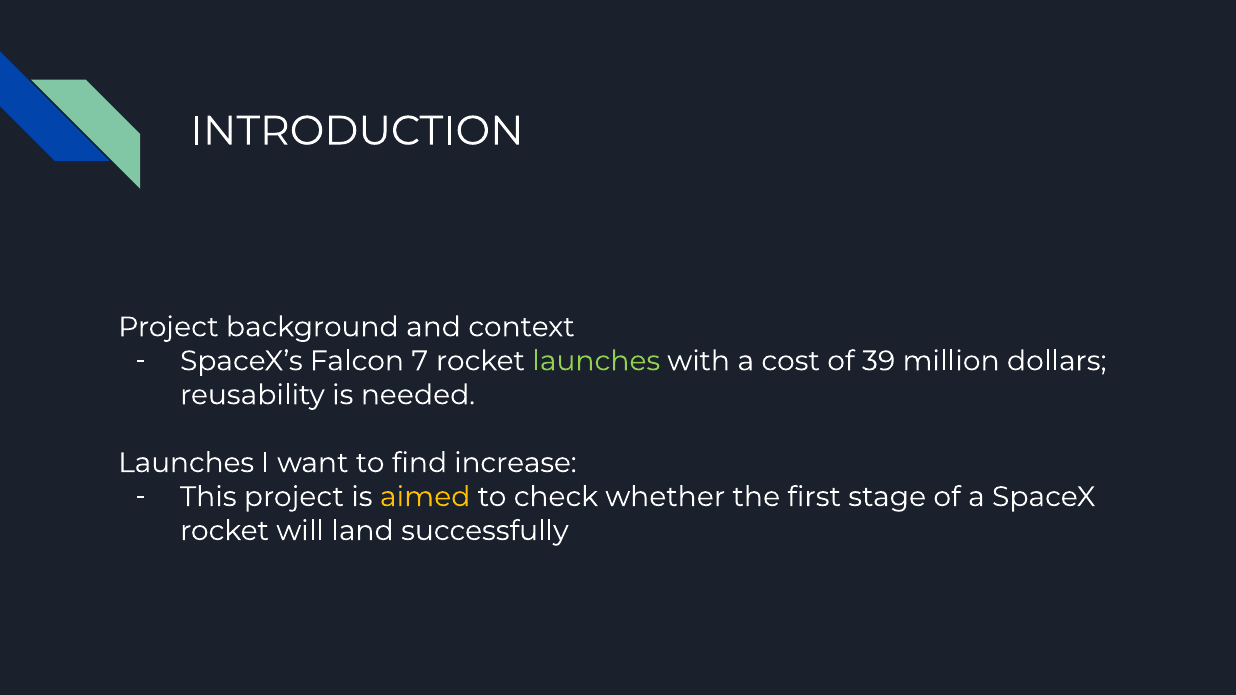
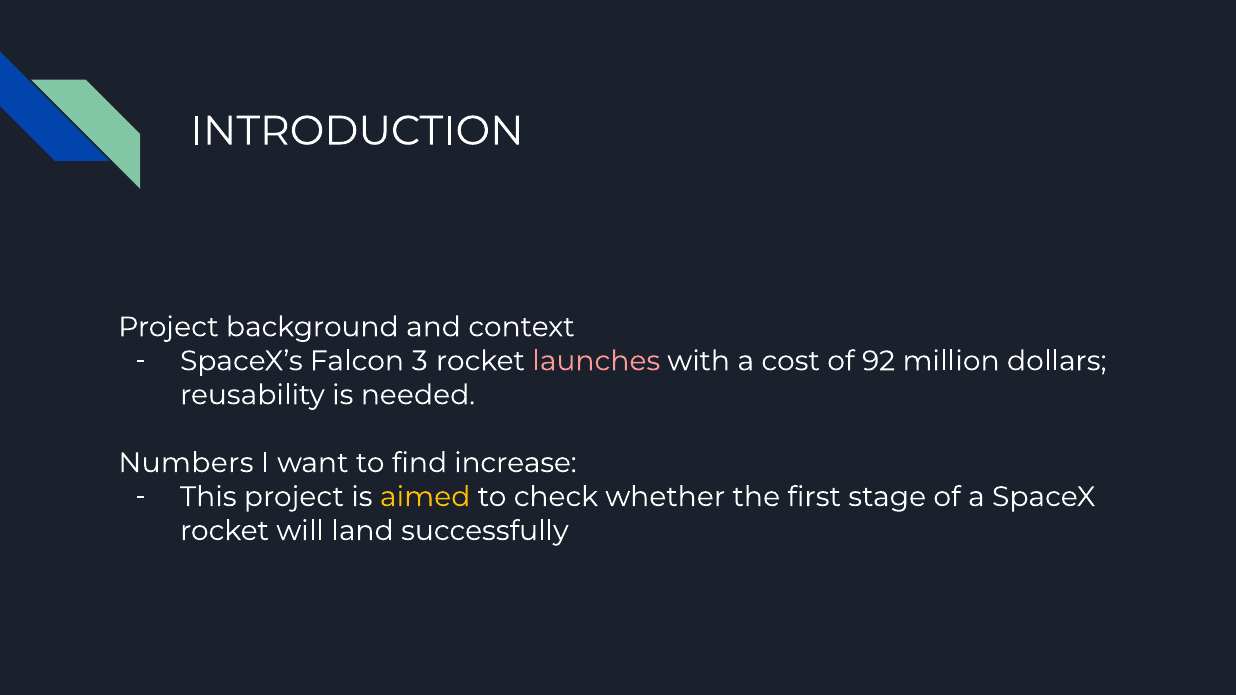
7: 7 -> 3 (420, 361)
launches colour: light green -> pink (596, 361)
39: 39 -> 92 (879, 361)
Launches: Launches -> Numbers (186, 463)
